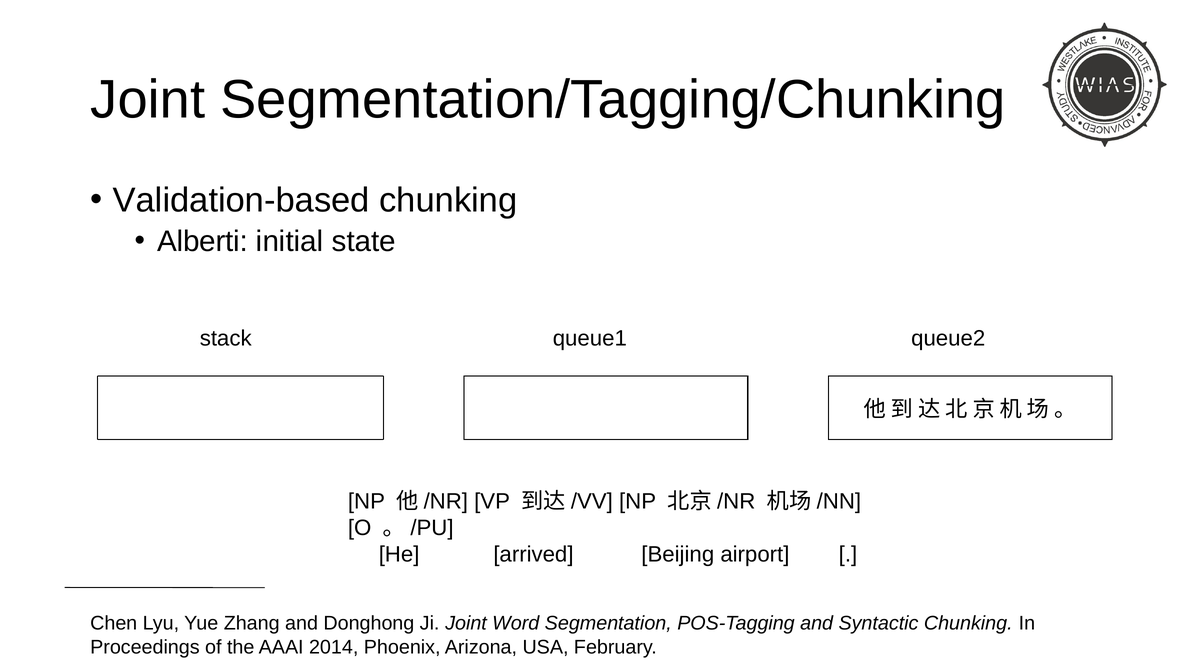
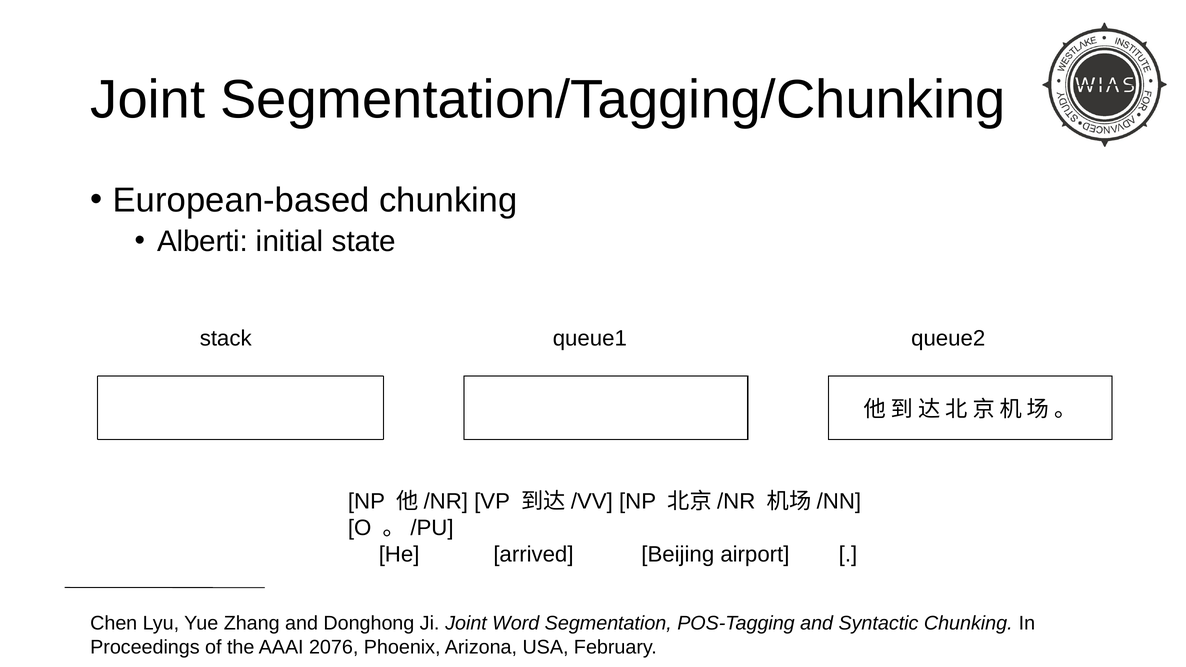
Validation-based: Validation-based -> European-based (241, 200)
2014: 2014 -> 2076 (334, 647)
